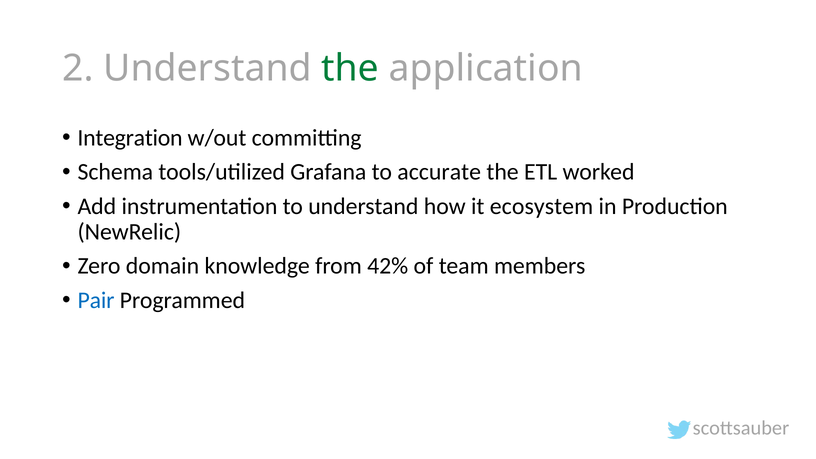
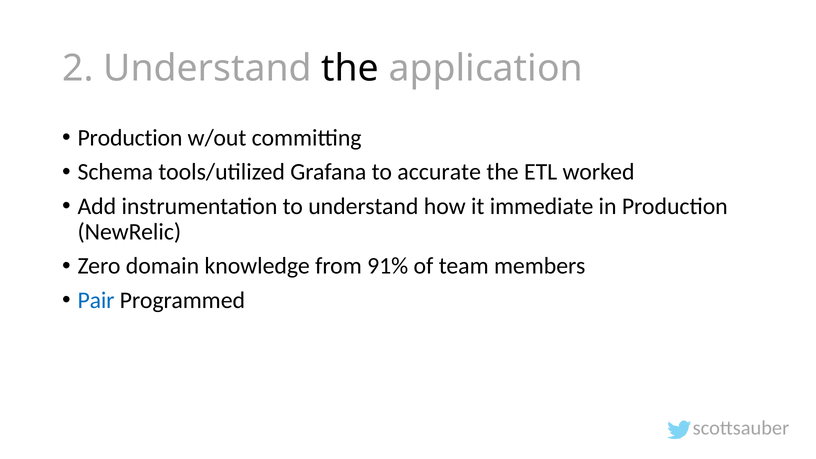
the colour: green -> black (350, 69)
Integration: Integration -> Production (130, 138)
ecosystem: ecosystem -> immediate (542, 206)
42%: 42% -> 91% (388, 266)
